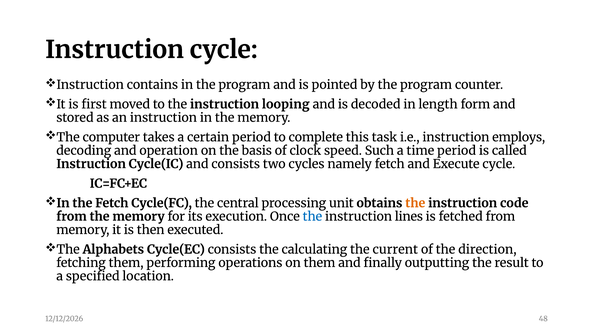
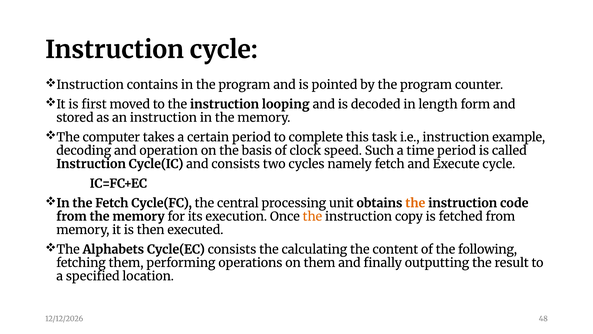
employs: employs -> example (519, 137)
the colour: blue -> orange (312, 216)
lines: lines -> copy (409, 216)
current: current -> content (395, 249)
direction: direction -> following (488, 249)
